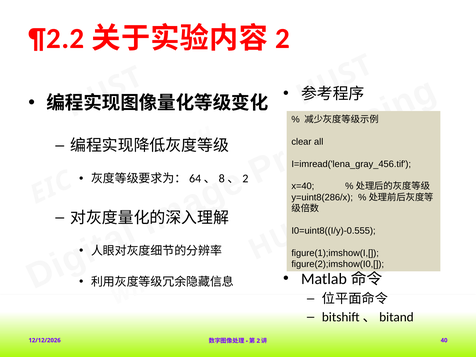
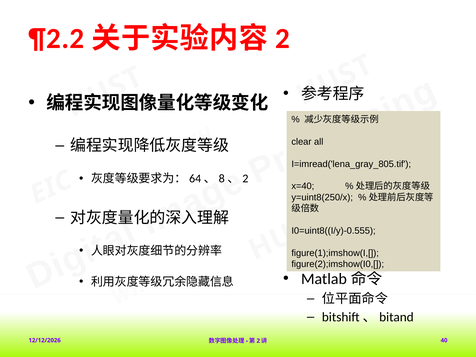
I=imread('lena_gray_456.tif: I=imread('lena_gray_456.tif -> I=imread('lena_gray_805.tif (351, 164)
y=uint8(286/x: y=uint8(286/x -> y=uint8(250/x (322, 197)
